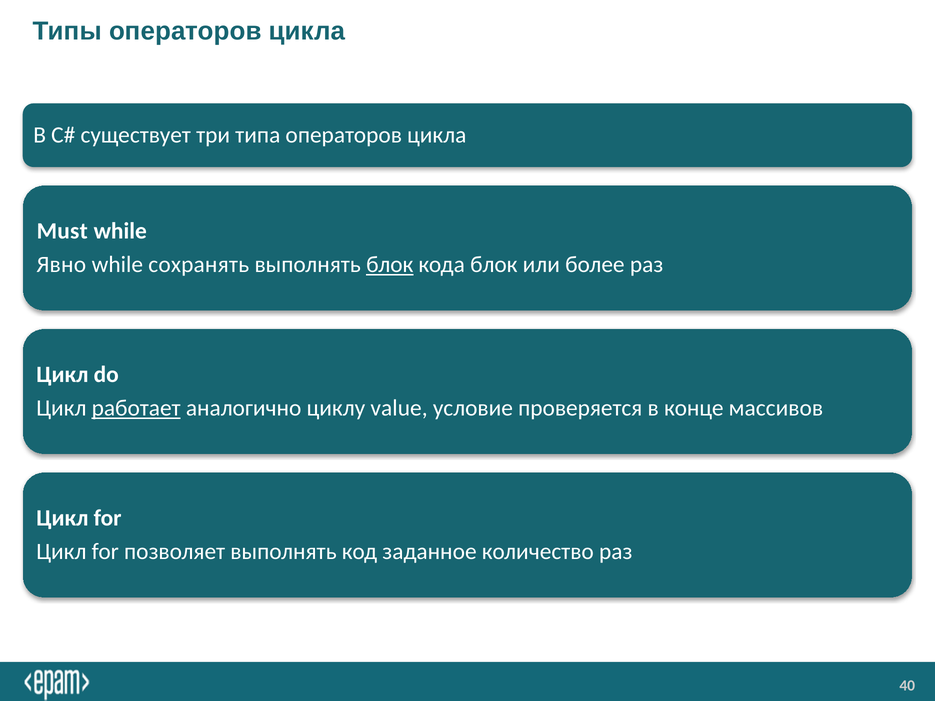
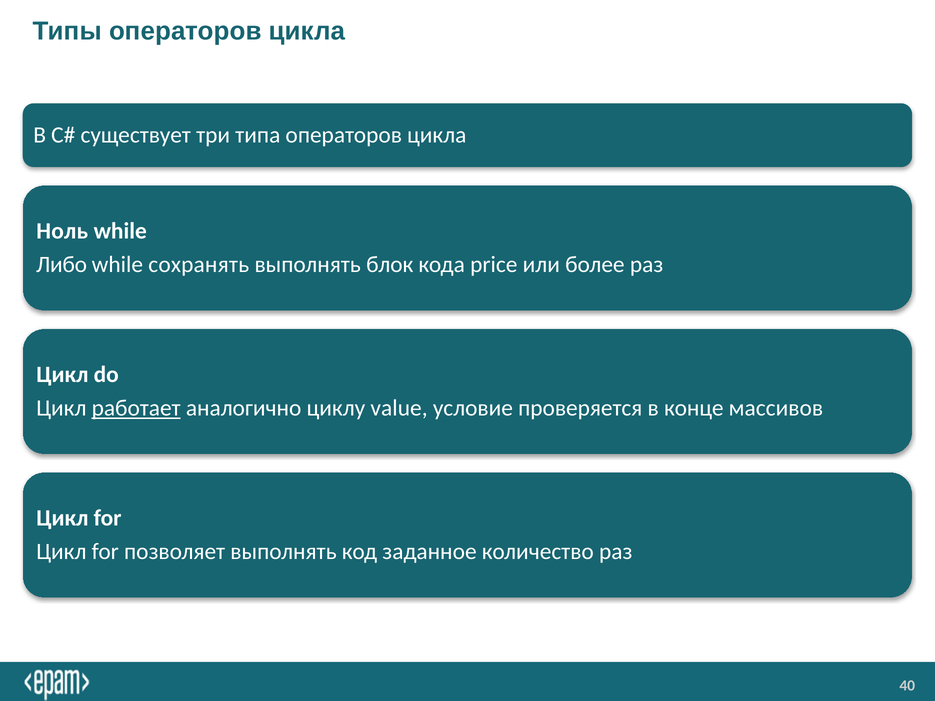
Must: Must -> Ноль (62, 231)
Явно: Явно -> Либо (61, 265)
блок underline: present -> none (390, 265)
кода блок: блок -> price (494, 265)
